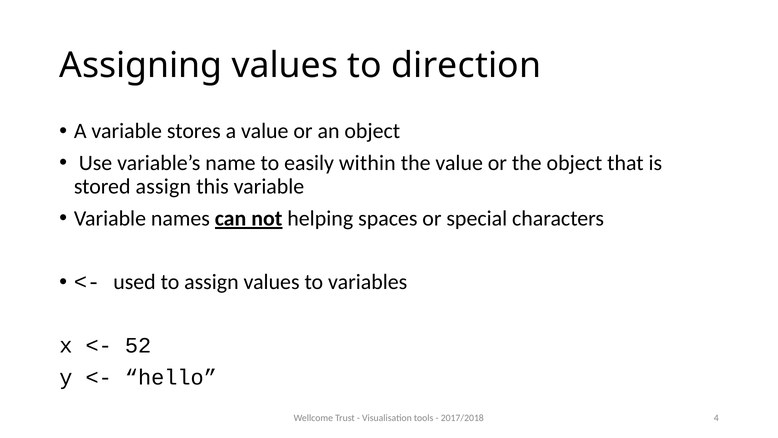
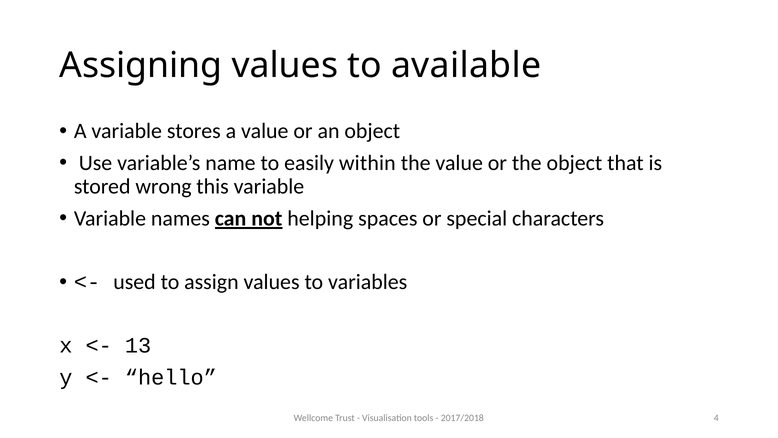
direction: direction -> available (466, 65)
stored assign: assign -> wrong (163, 187)
52: 52 -> 13 (138, 345)
